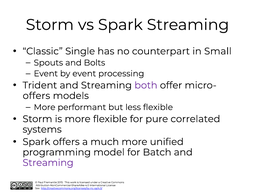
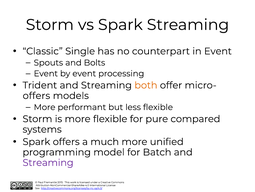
in Small: Small -> Event (218, 51)
both colour: purple -> orange (146, 85)
correlated: correlated -> compared (195, 119)
